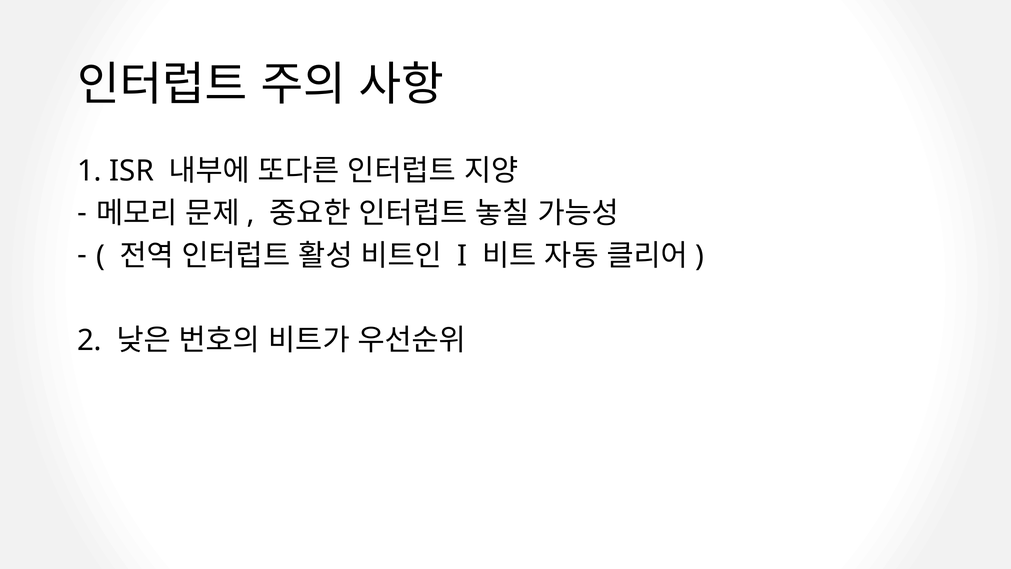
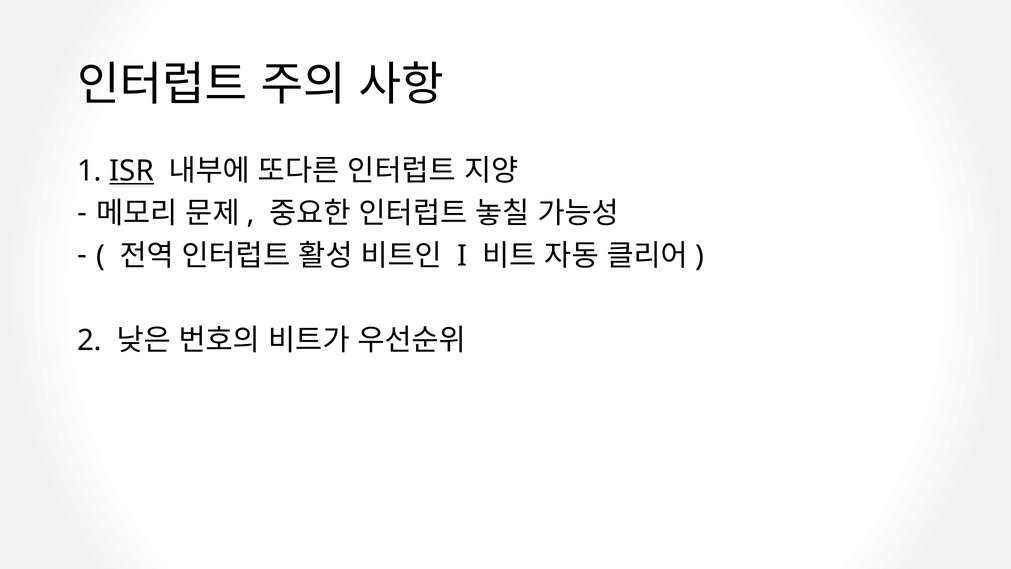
ISR underline: none -> present (132, 171)
